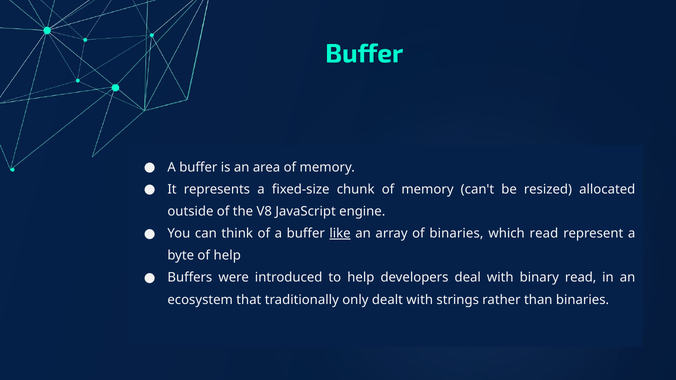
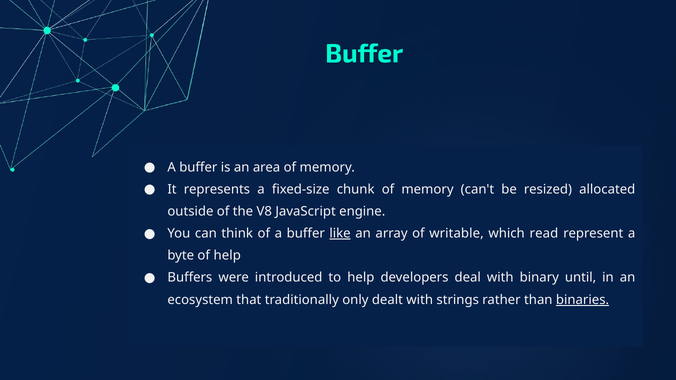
of binaries: binaries -> writable (456, 234)
binary read: read -> until (581, 278)
binaries underline: none -> present (583, 300)
